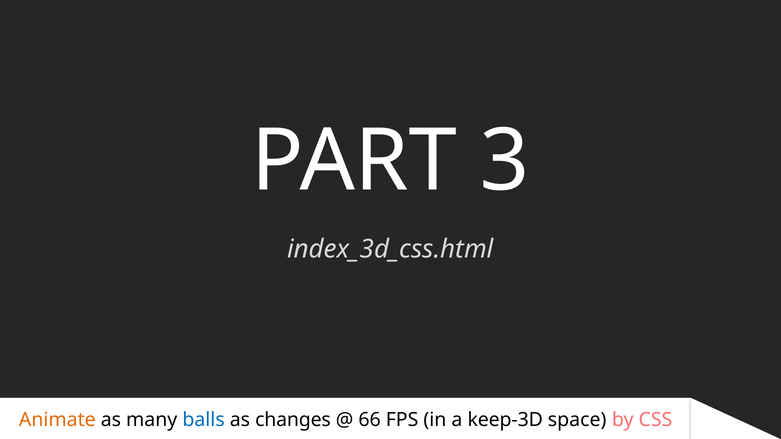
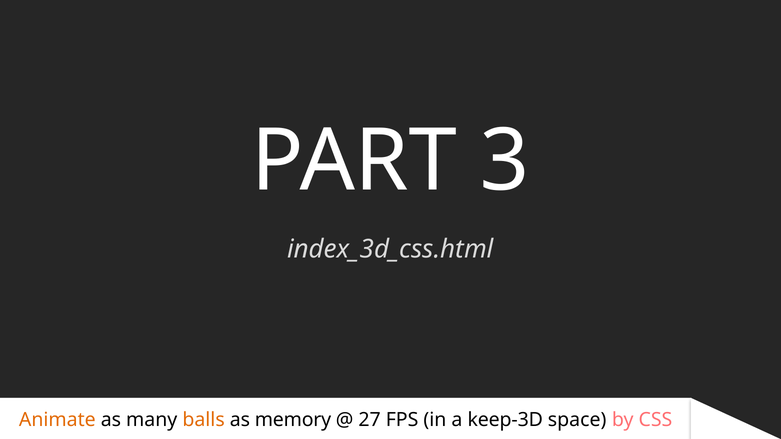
balls colour: blue -> orange (204, 420)
changes: changes -> memory (293, 420)
66: 66 -> 27 (370, 420)
